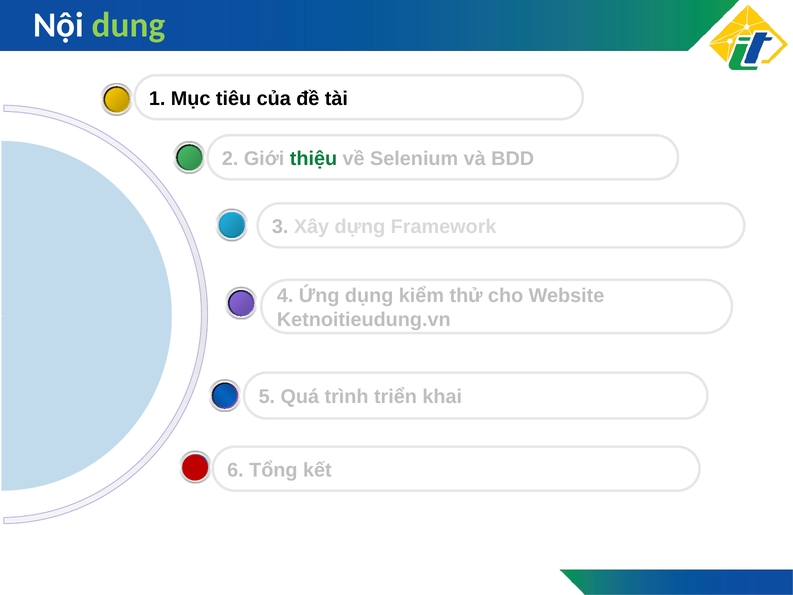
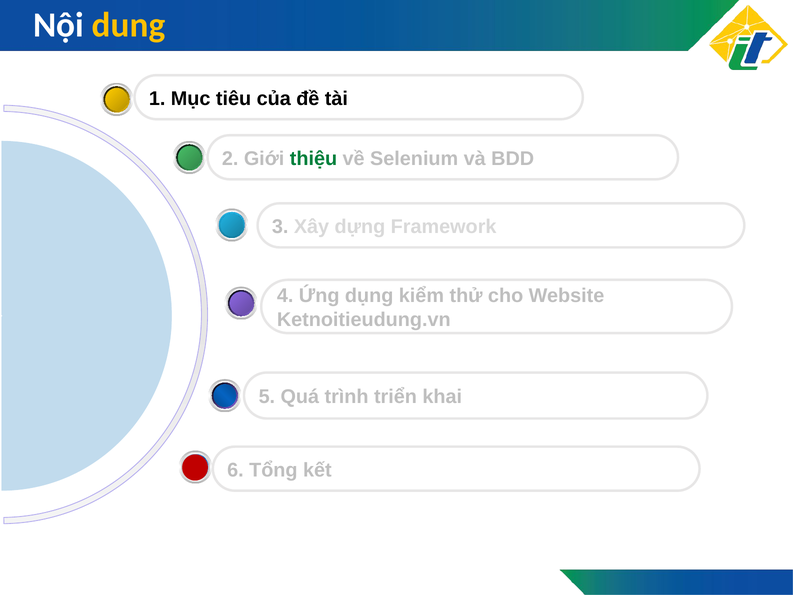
dung colour: light green -> yellow (129, 25)
